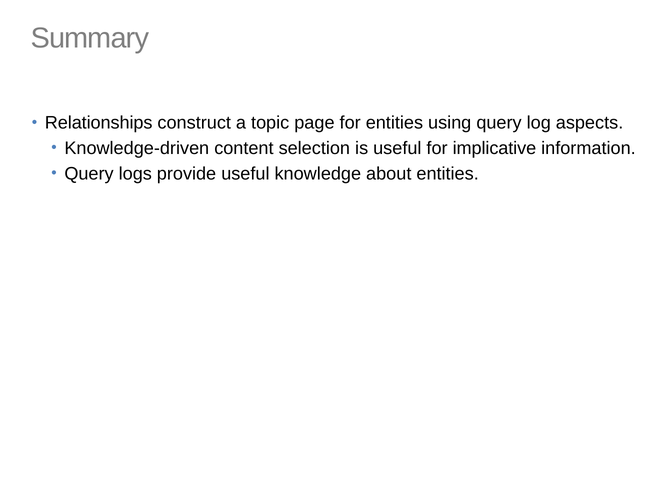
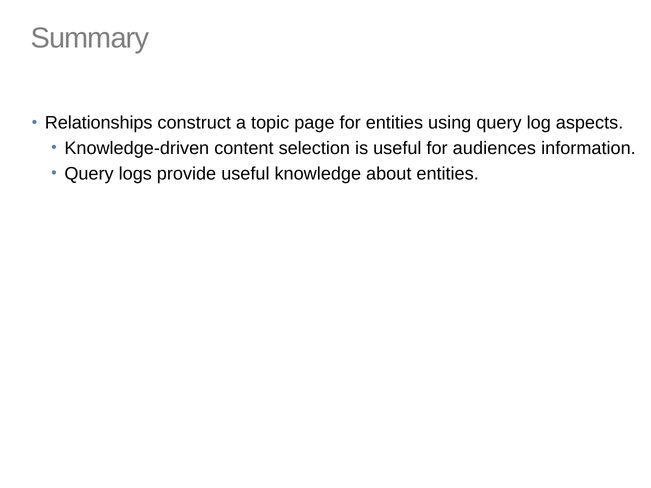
implicative: implicative -> audiences (494, 148)
